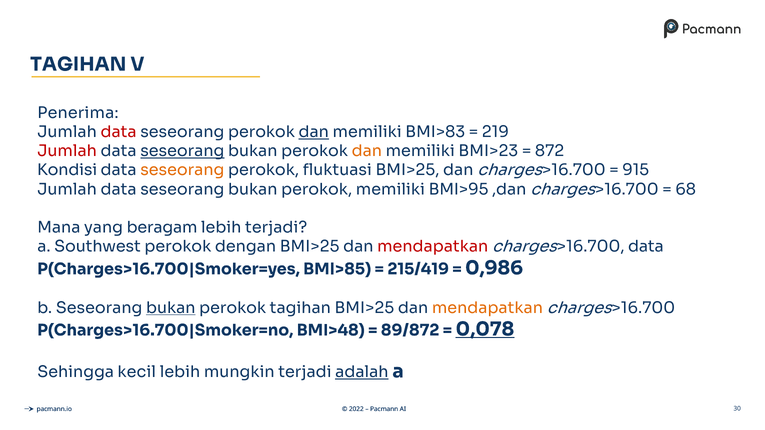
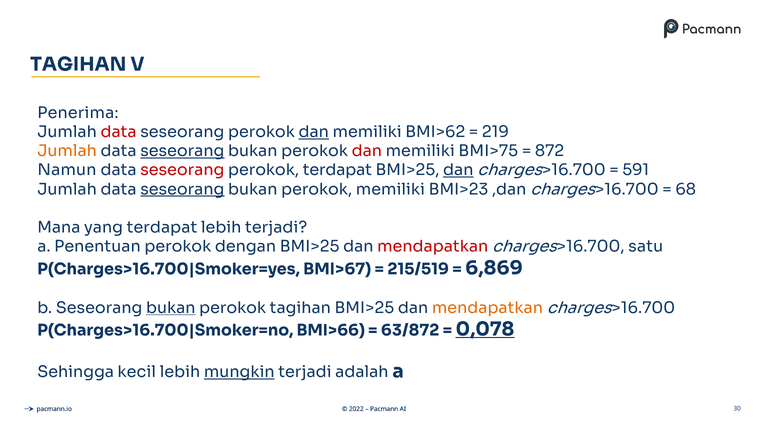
BMI>83: BMI>83 -> BMI>62 (435, 132)
Jumlah colour: red -> orange (67, 151)
dan colour: orange -> red (367, 151)
BMI>23: BMI>23 -> BMI>75 (488, 151)
Kondisi: Kondisi -> Namun (67, 170)
seseorang colour: orange -> red (182, 170)
perokok fluktuasi: fluktuasi -> terdapat (337, 170)
dan underline: none -> present (458, 170)
915: 915 -> 591 (636, 170)
seseorang underline: none -> present (182, 189)
BMI>95: BMI>95 -> BMI>23 (459, 189)
yang beragam: beragam -> terdapat (162, 228)
Southwest: Southwest -> Penentuan (97, 247)
charges>16.700 data: data -> satu (646, 247)
BMI>85: BMI>85 -> BMI>67 (337, 269)
215/419: 215/419 -> 215/519 (418, 269)
0,986: 0,986 -> 6,869 (494, 268)
BMI>48: BMI>48 -> BMI>66 (331, 330)
89/872: 89/872 -> 63/872 (410, 330)
mungkin underline: none -> present (239, 373)
adalah underline: present -> none (362, 373)
